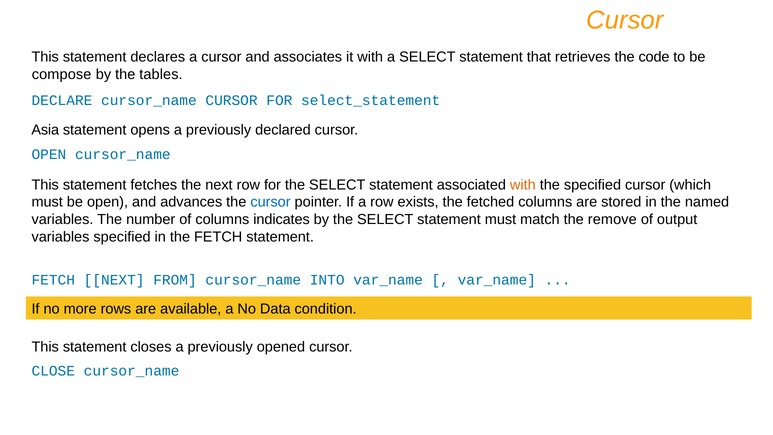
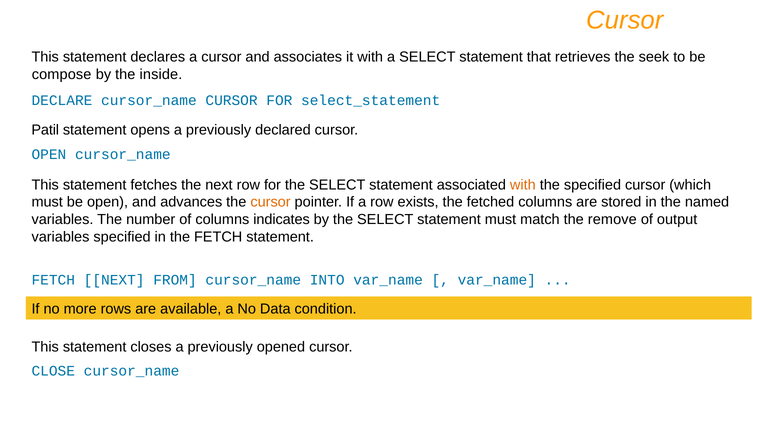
code: code -> seek (654, 57)
tables: tables -> inside (161, 74)
Asia: Asia -> Patil (45, 130)
cursor colour: blue -> orange (271, 202)
